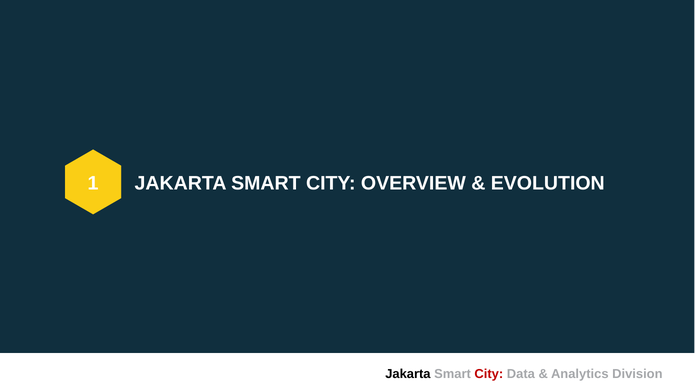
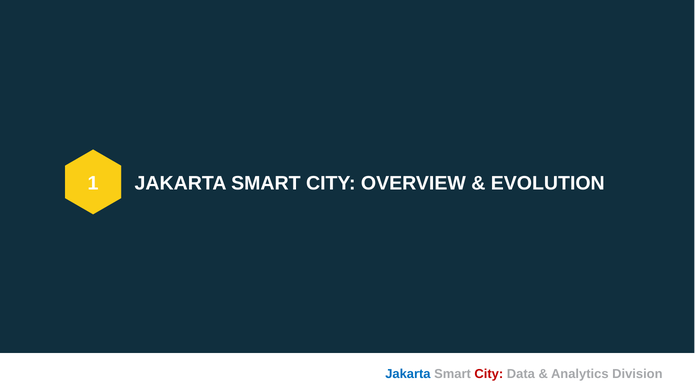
Jakarta colour: black -> blue (408, 374)
